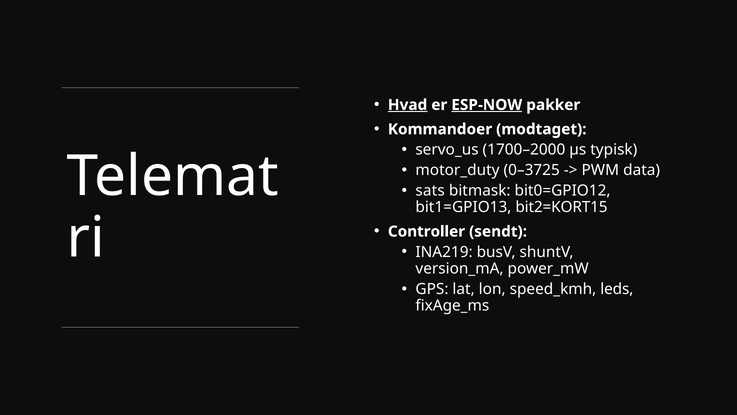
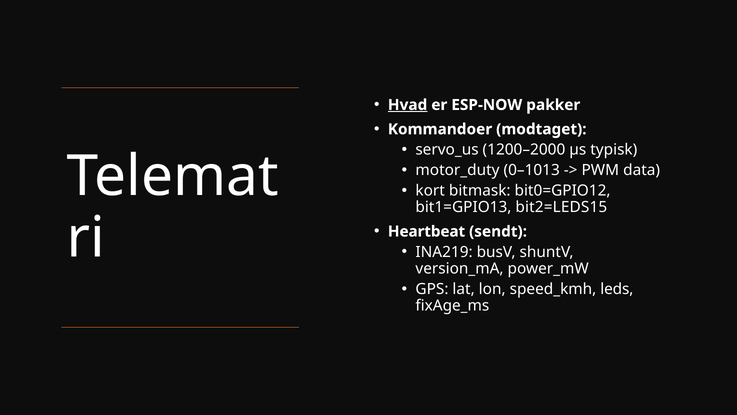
ESP-NOW underline: present -> none (487, 105)
1700–2000: 1700–2000 -> 1200–2000 (524, 150)
0–3725: 0–3725 -> 0–1013 (532, 170)
sats: sats -> kort (430, 190)
bit2=KORT15: bit2=KORT15 -> bit2=LEDS15 (561, 207)
Controller: Controller -> Heartbeat (426, 231)
